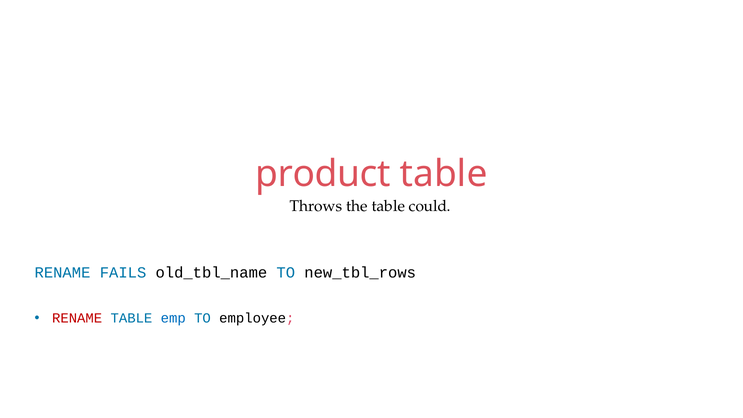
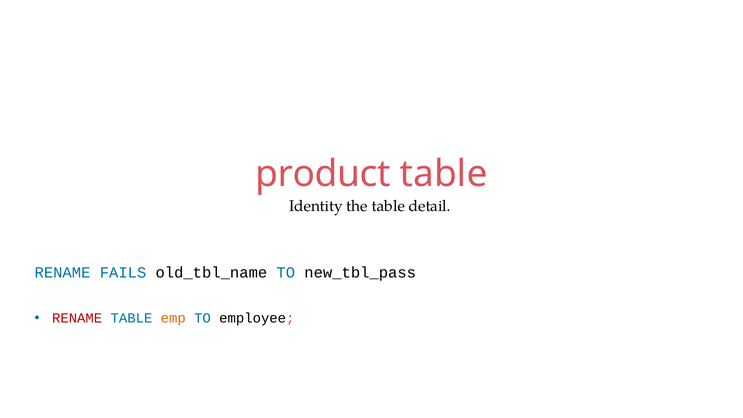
Throws: Throws -> Identity (316, 206)
could: could -> detail (430, 206)
new_tbl_rows: new_tbl_rows -> new_tbl_pass (360, 272)
emp colour: blue -> orange (173, 318)
